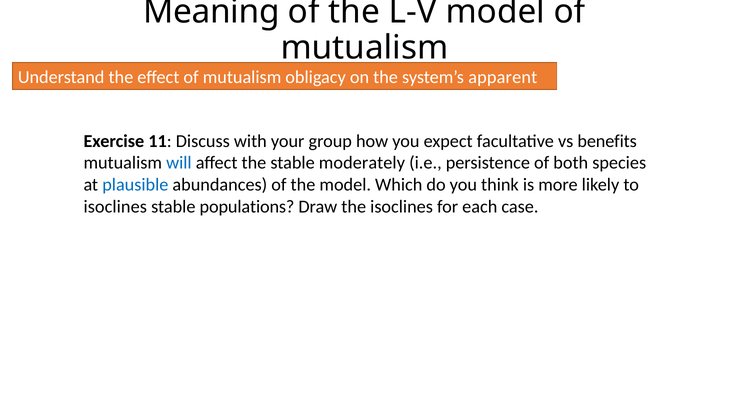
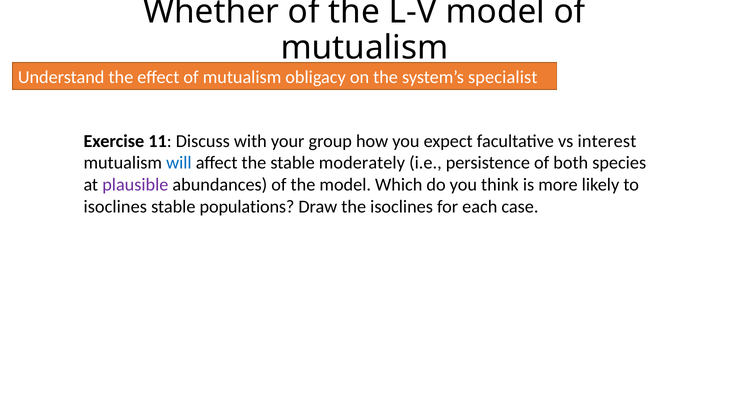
Meaning: Meaning -> Whether (211, 12)
apparent: apparent -> specialist (503, 77)
benefits: benefits -> interest (607, 141)
plausible colour: blue -> purple (135, 185)
